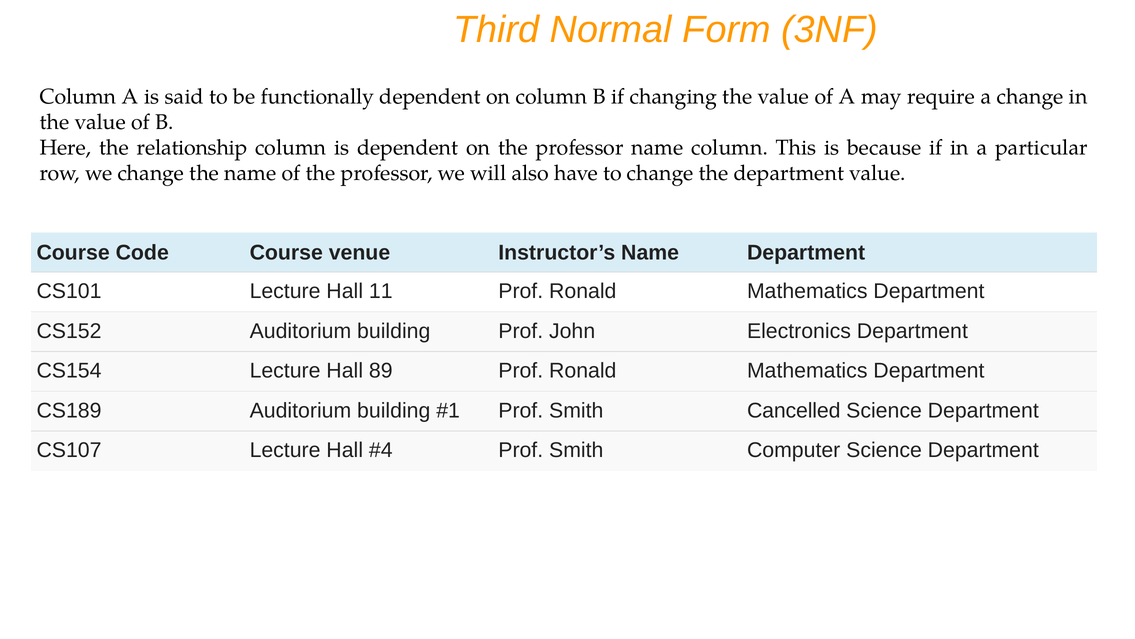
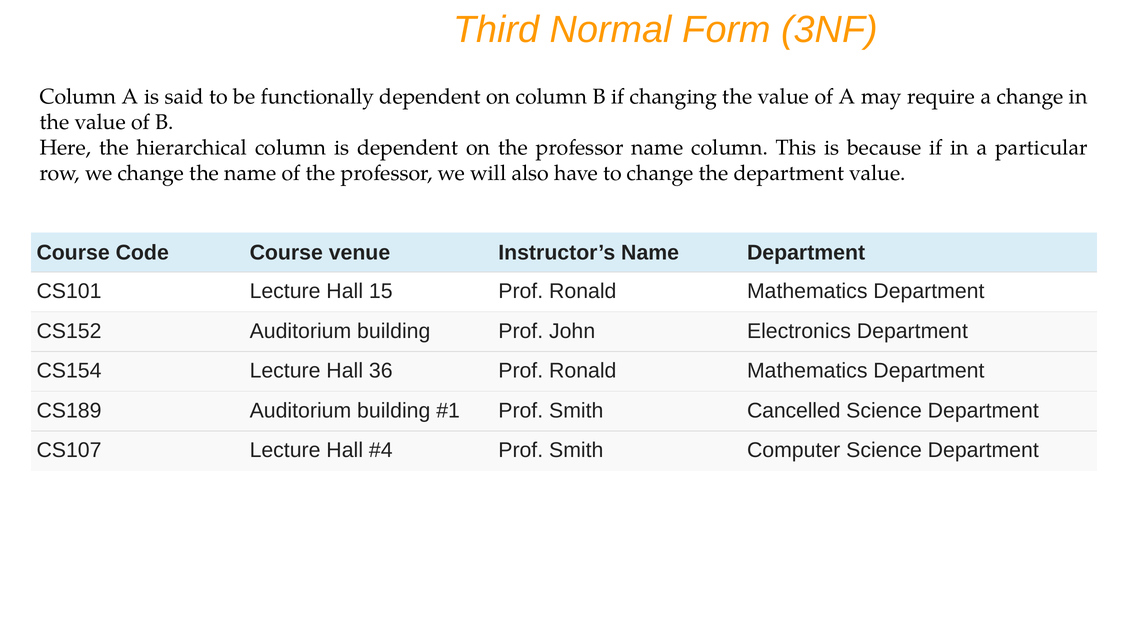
relationship: relationship -> hierarchical (192, 148)
11: 11 -> 15 (381, 291)
89: 89 -> 36 (381, 371)
